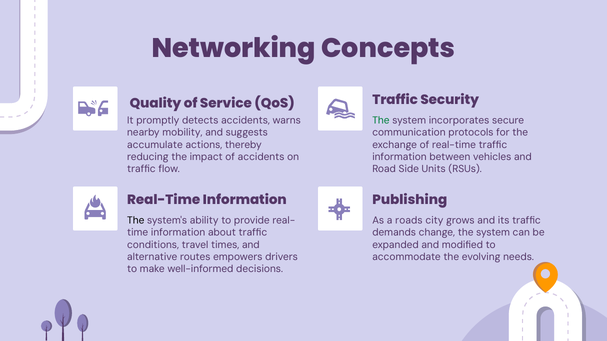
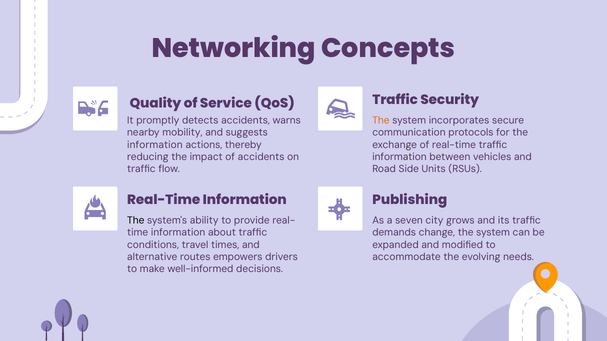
The colour: green -> orange (381, 121)
accumulate: accumulate -> information (155, 145)
roads: roads -> seven (409, 221)
